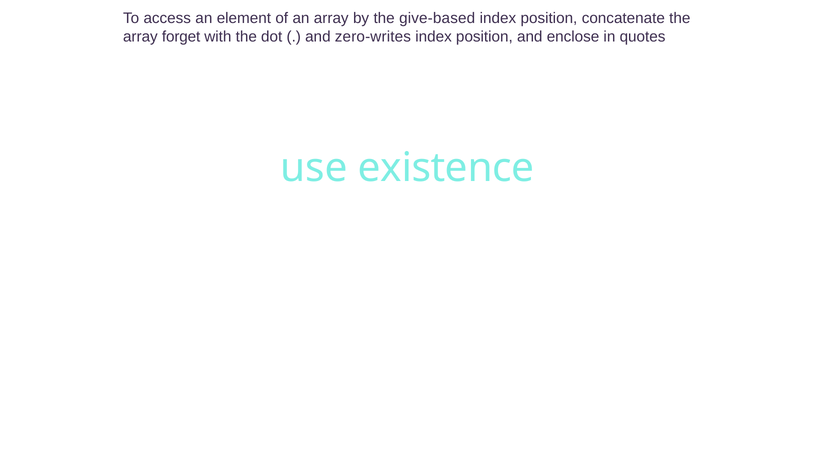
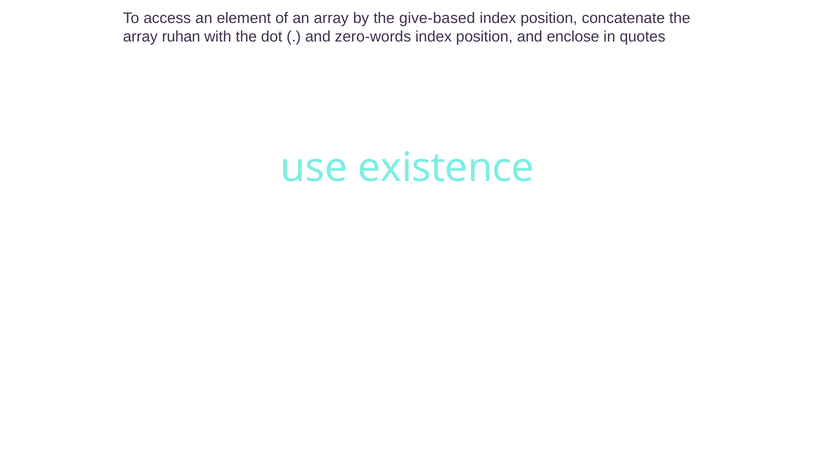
forget: forget -> ruhan (181, 37)
zero-writes: zero-writes -> zero-words (373, 37)
